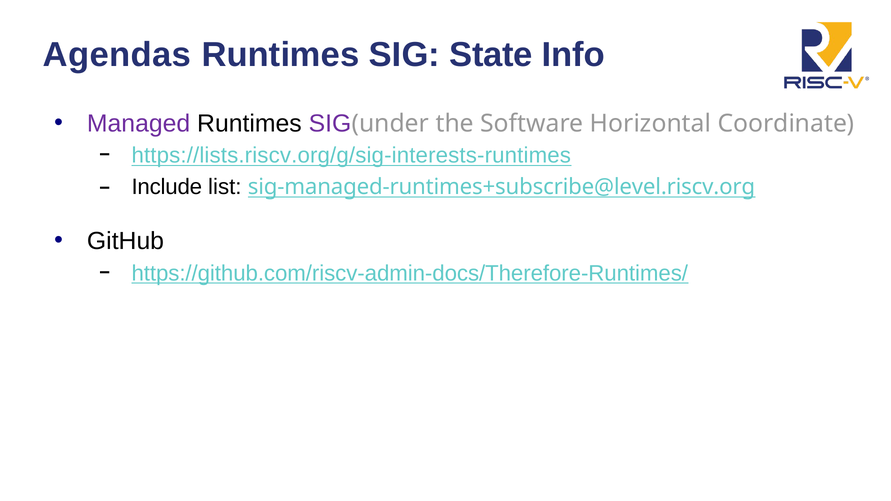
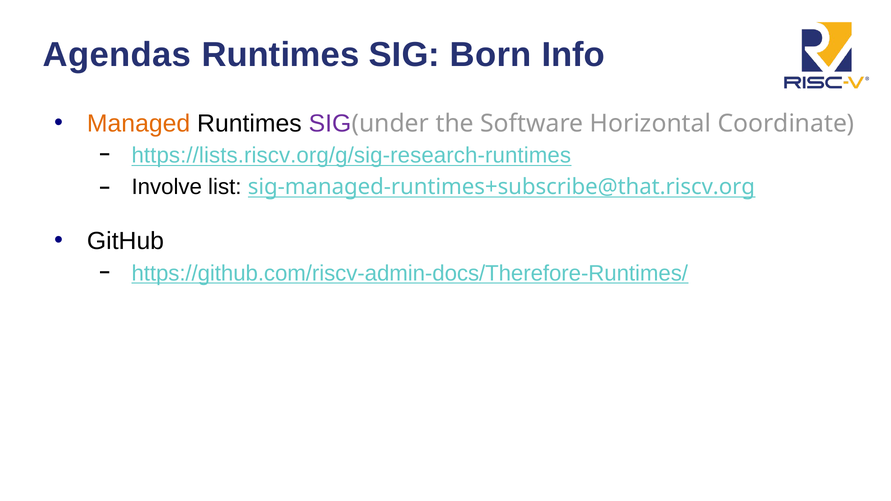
State: State -> Born (491, 55)
Managed colour: purple -> orange (139, 124)
https://lists.riscv.org/g/sig-interests-runtimes: https://lists.riscv.org/g/sig-interests-runtimes -> https://lists.riscv.org/g/sig-research-runtimes (351, 156)
Include: Include -> Involve (167, 187)
sig-managed-runtimes+subscribe@level.riscv.org: sig-managed-runtimes+subscribe@level.riscv.org -> sig-managed-runtimes+subscribe@that.riscv.org (501, 187)
